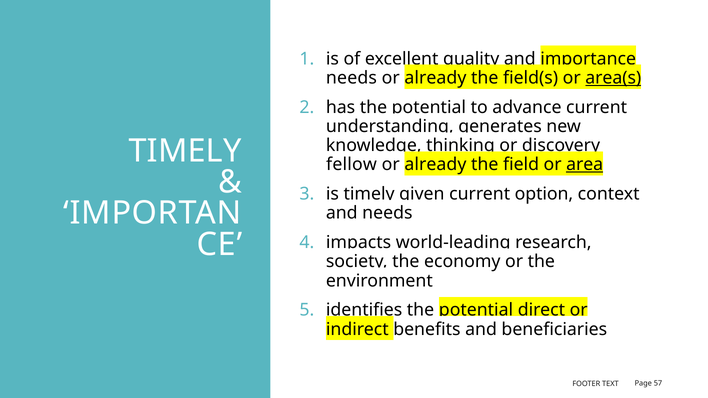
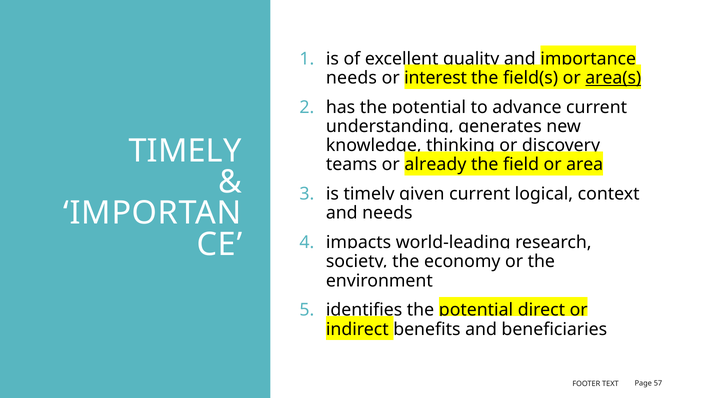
already: already -> interest (436, 78)
fellow: fellow -> teams (352, 165)
area underline: present -> none (585, 165)
option: option -> logical (544, 194)
